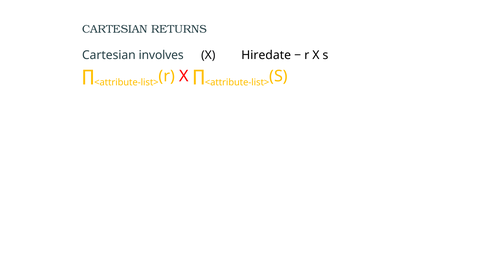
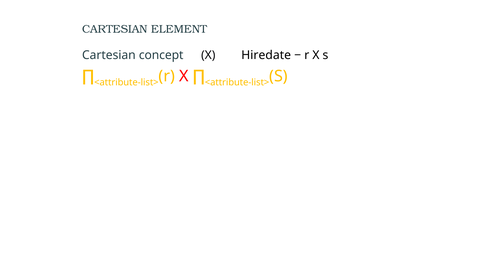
RETURNS: RETURNS -> ELEMENT (179, 29)
involves: involves -> concept (161, 55)
